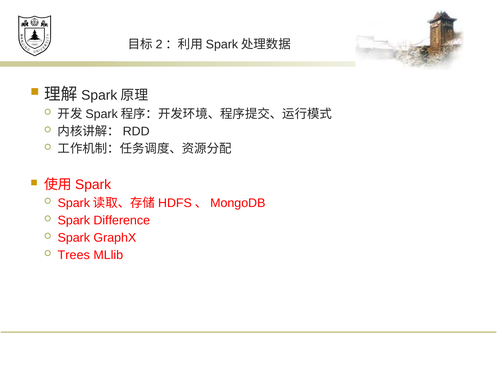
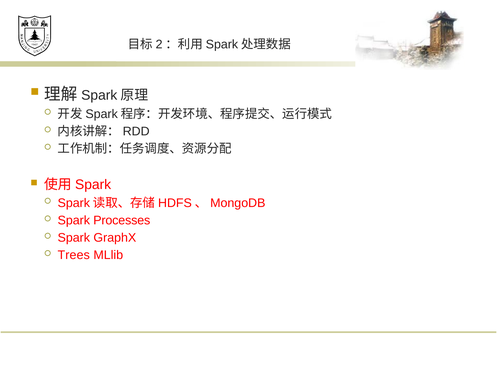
Difference: Difference -> Processes (122, 220)
